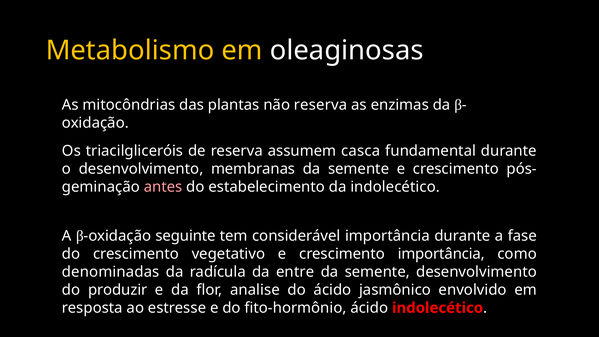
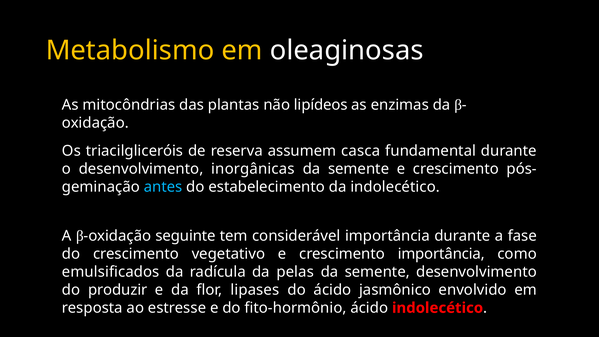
não reserva: reserva -> lipídeos (321, 105)
membranas: membranas -> inorgânicas (253, 169)
antes colour: pink -> light blue (163, 187)
denominadas: denominadas -> emulsificados (111, 272)
entre: entre -> pelas (295, 272)
analise: analise -> lipases (255, 290)
